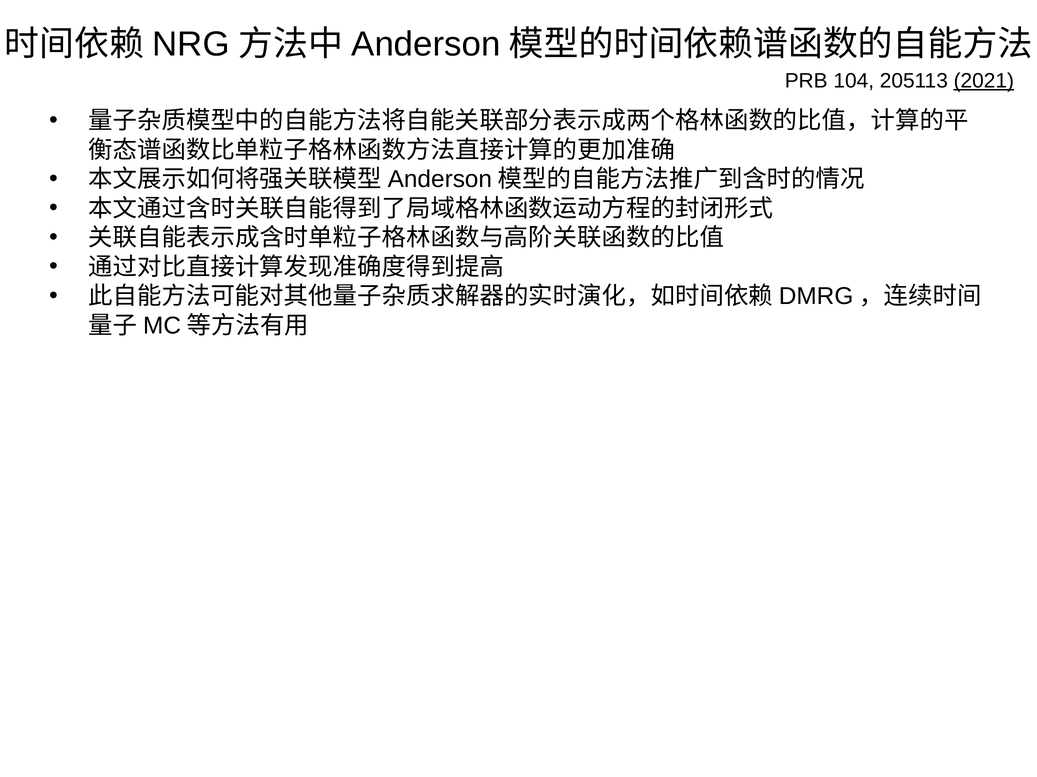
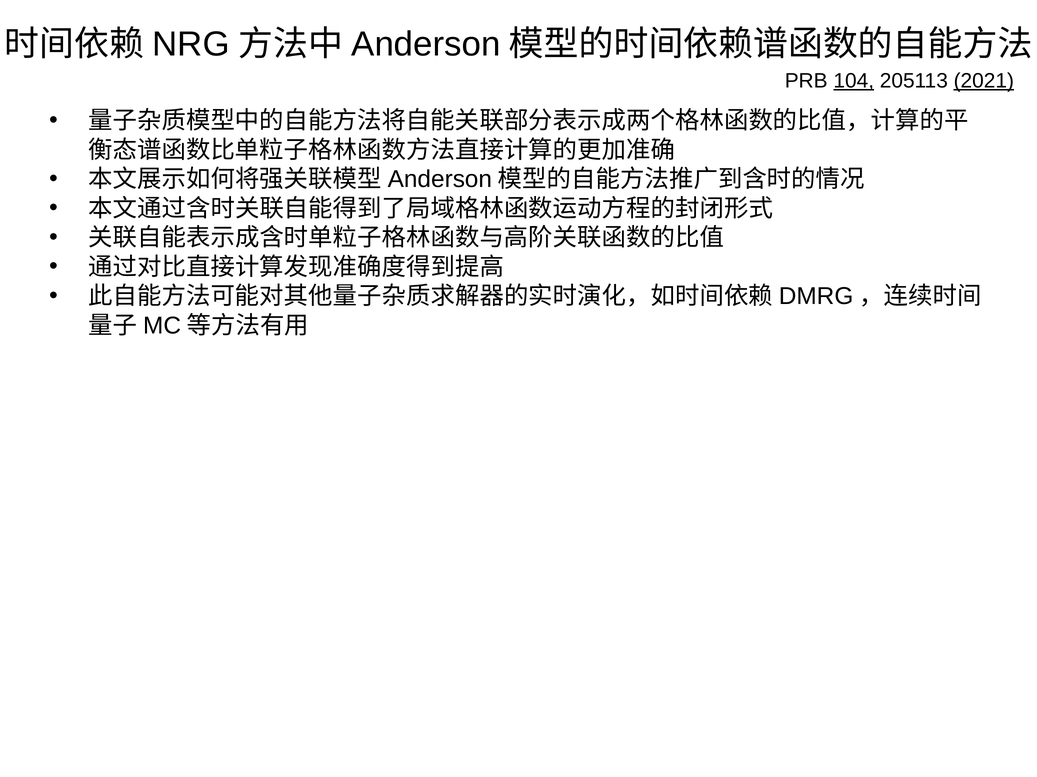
104 underline: none -> present (854, 81)
